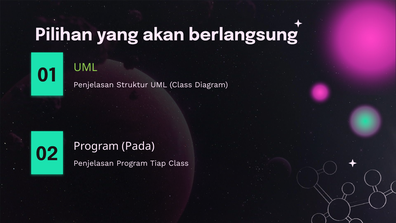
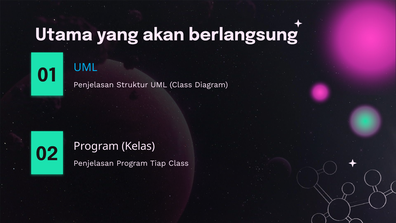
Pilihan: Pilihan -> Utama (64, 35)
UML colour: light green -> light blue (85, 67)
Pada: Pada -> Kelas (138, 146)
